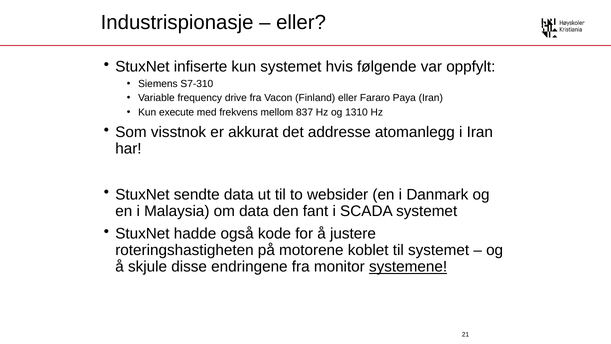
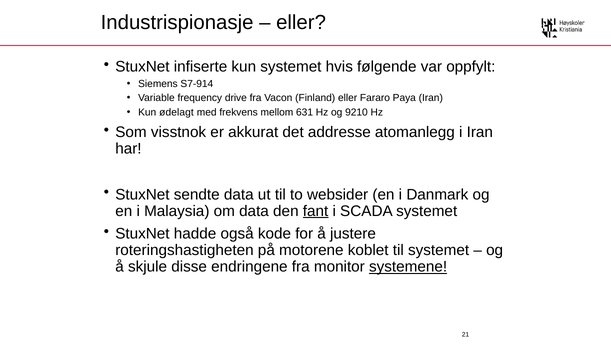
S7-310: S7-310 -> S7-914 (197, 84)
execute: execute -> ødelagt (177, 112)
837: 837 -> 631 (305, 112)
1310: 1310 -> 9210 (356, 112)
fant underline: none -> present (316, 211)
